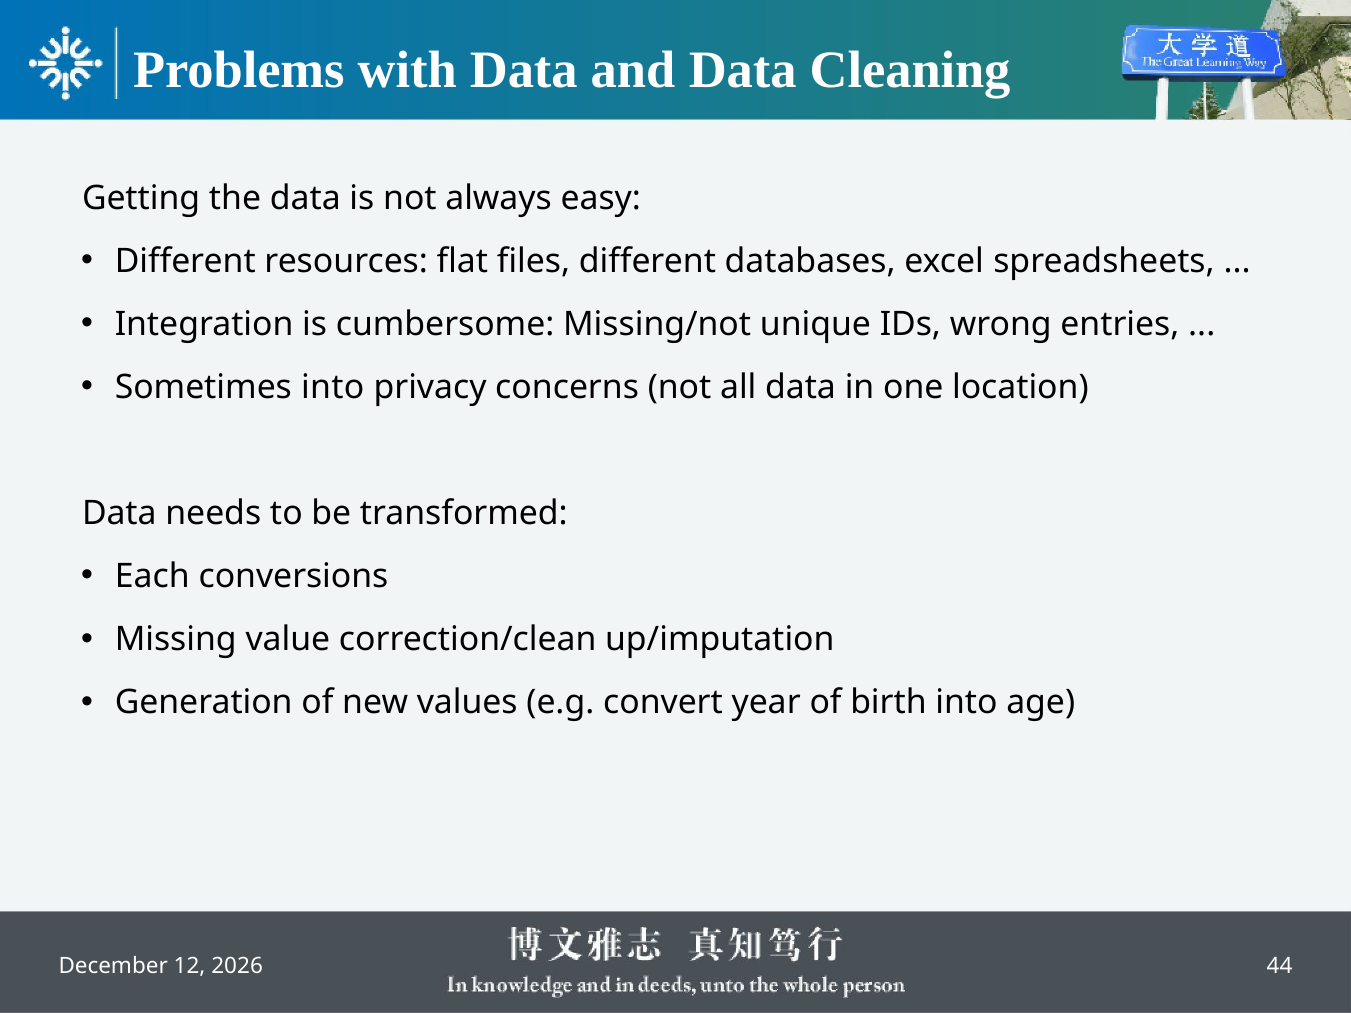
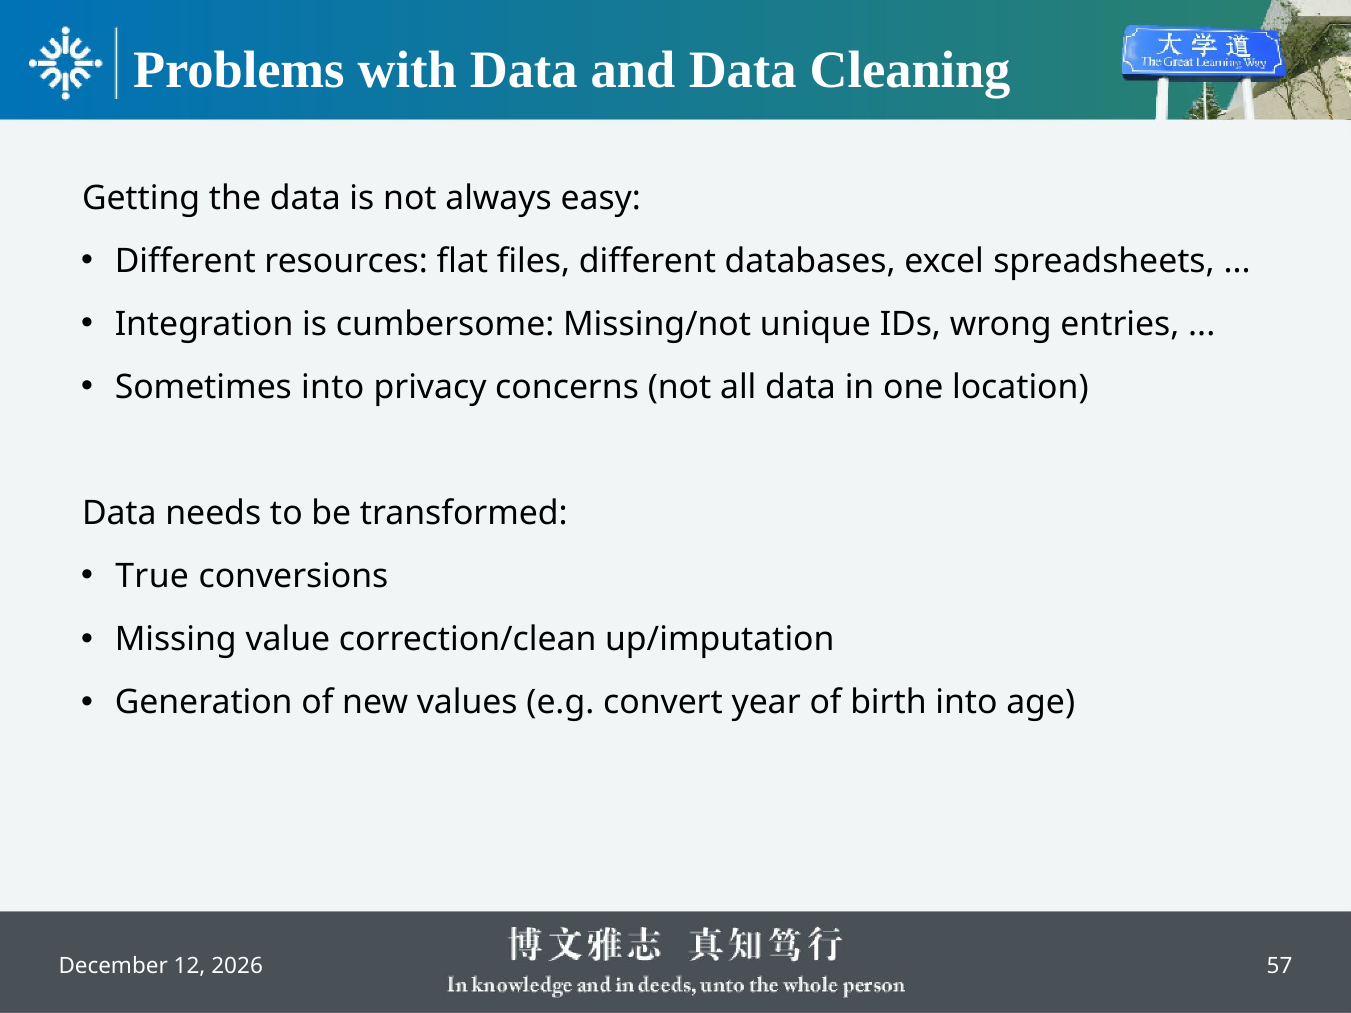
Each: Each -> True (152, 577)
44: 44 -> 57 (1280, 966)
